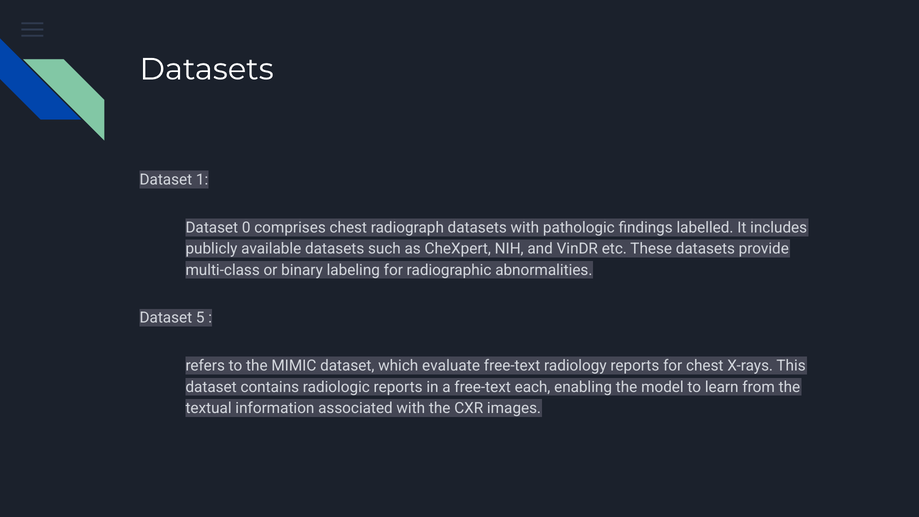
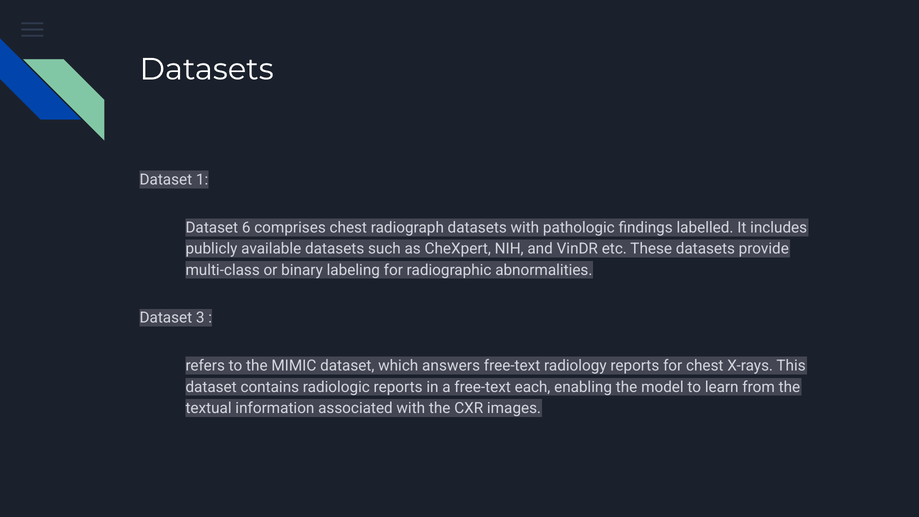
0: 0 -> 6 (246, 228)
5: 5 -> 3 (200, 318)
evaluate: evaluate -> answers (451, 366)
